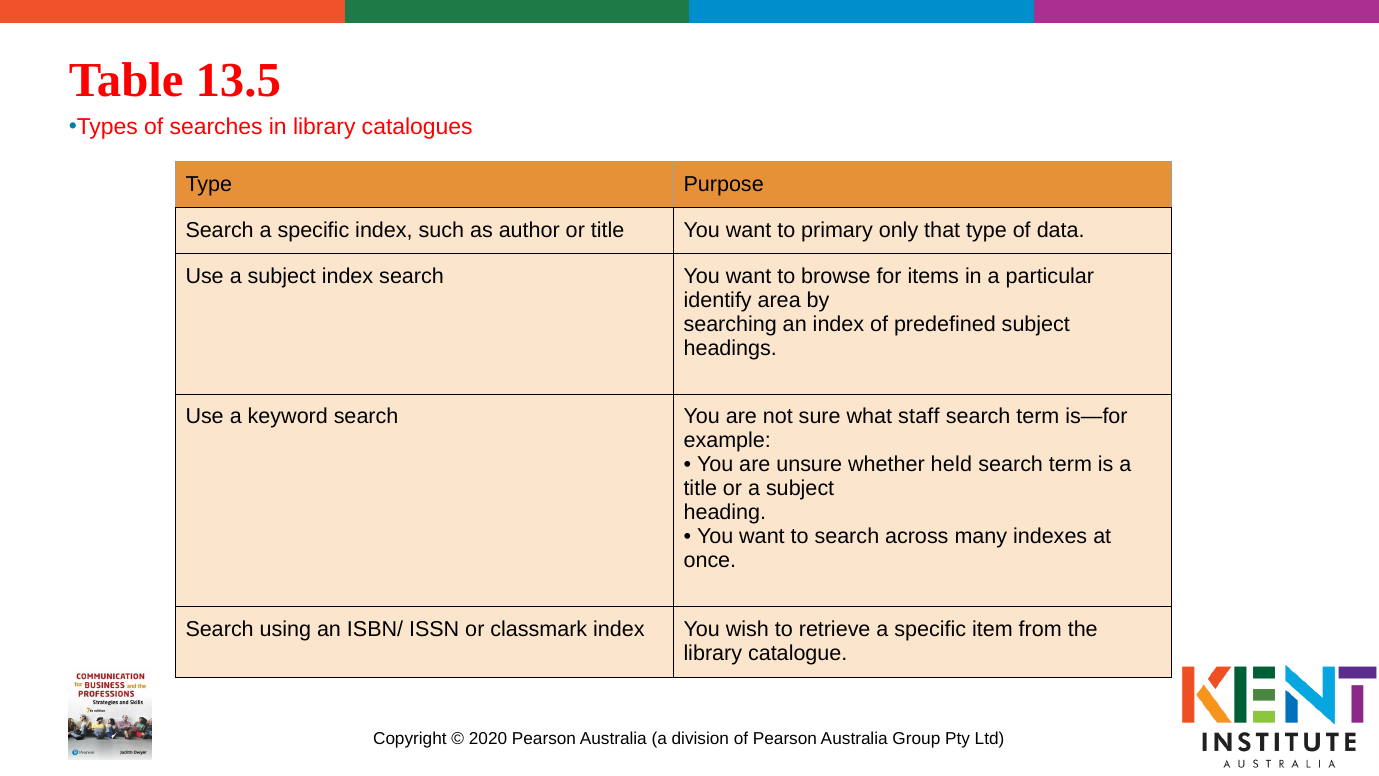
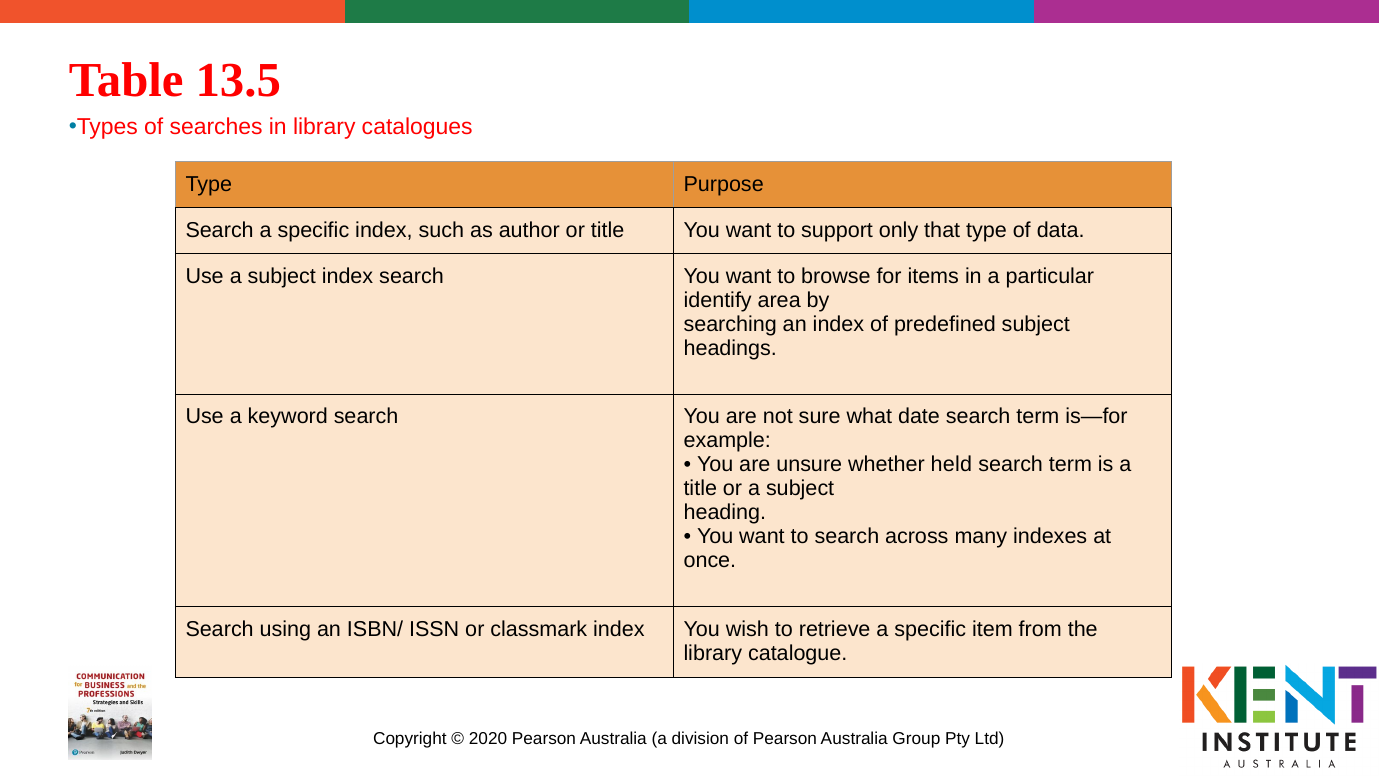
primary: primary -> support (837, 230)
staff: staff -> date (919, 417)
